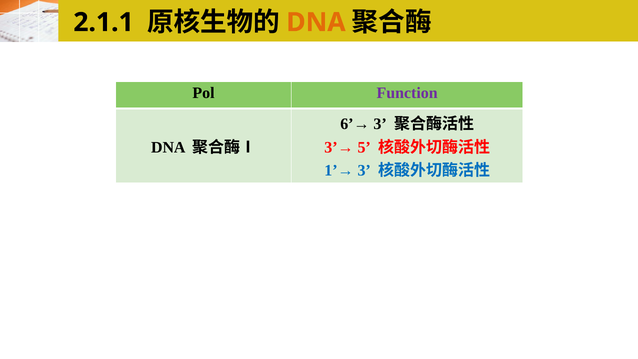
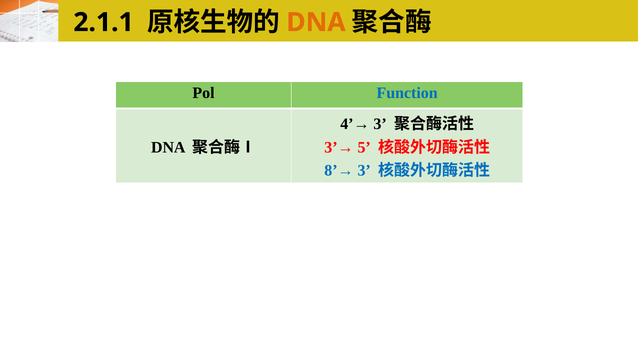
Function colour: purple -> blue (407, 93)
6’→: 6’→ -> 4’→ (355, 124)
1’→: 1’→ -> 8’→ (339, 170)
